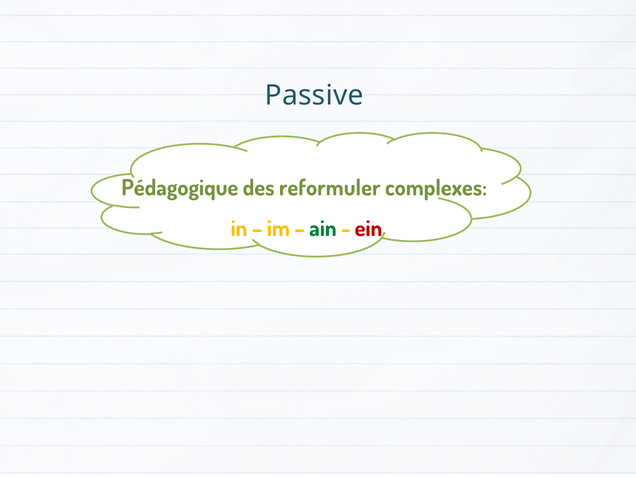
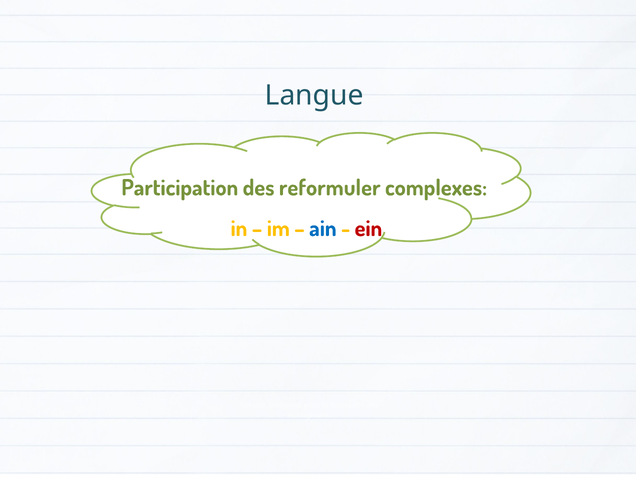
Passive: Passive -> Langue (314, 95)
Pédagogique: Pédagogique -> Participation (180, 188)
ain colour: green -> blue (323, 229)
